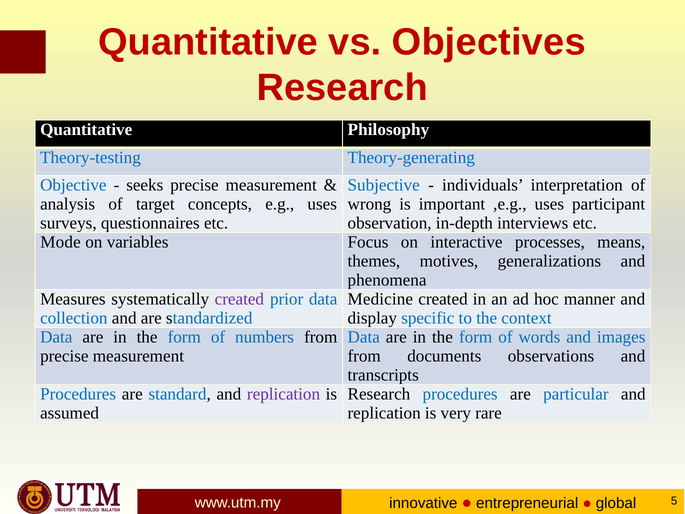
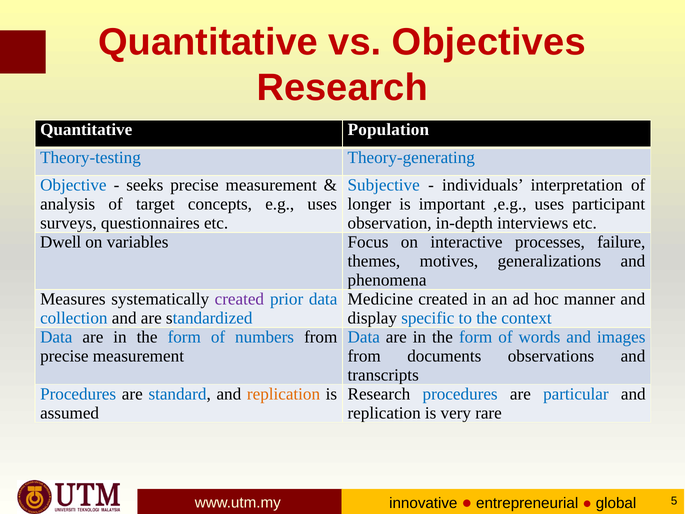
Philosophy: Philosophy -> Population (388, 130)
wrong: wrong -> longer (369, 204)
Mode: Mode -> Dwell (61, 242)
means: means -> failure (621, 242)
replication colour: purple -> orange (284, 394)
